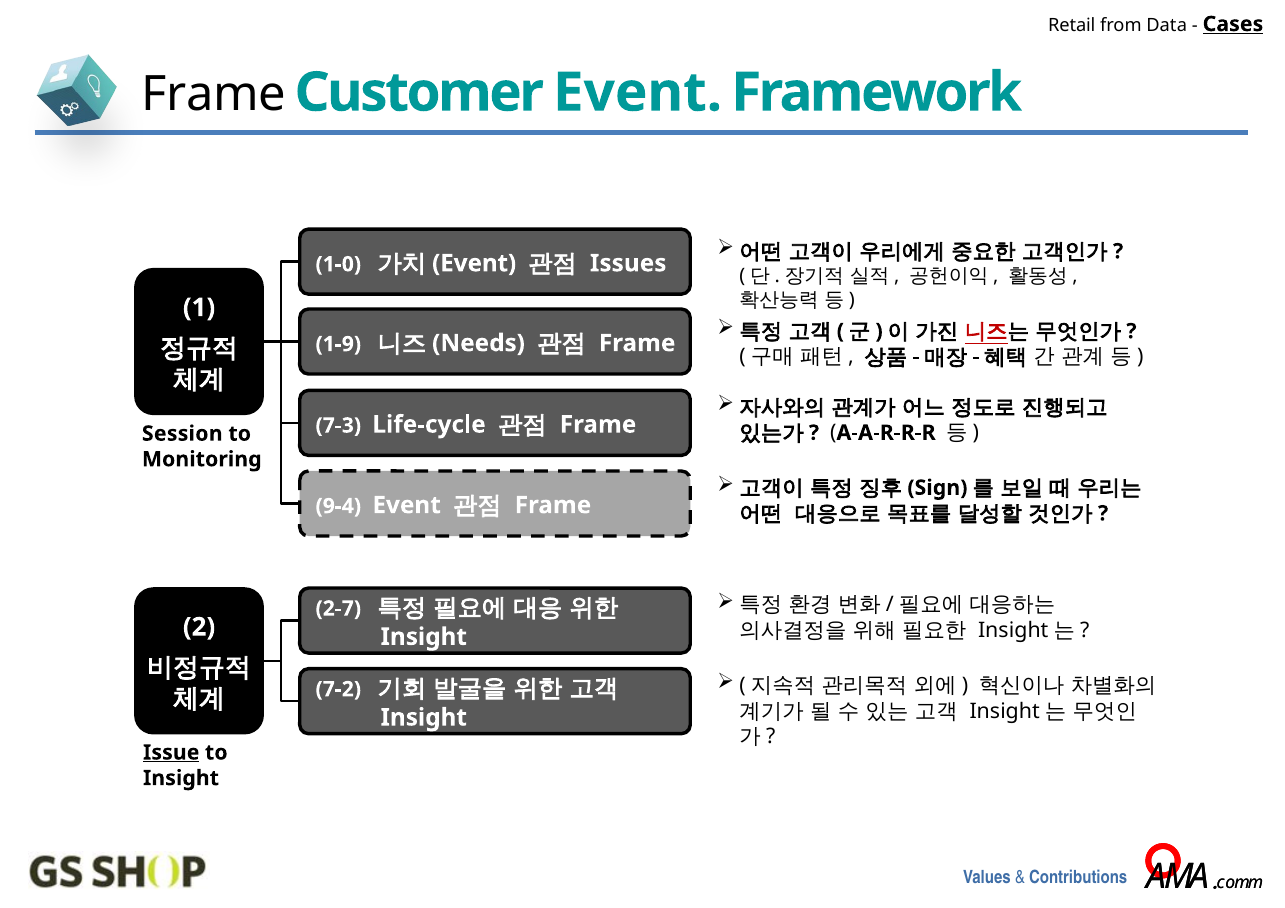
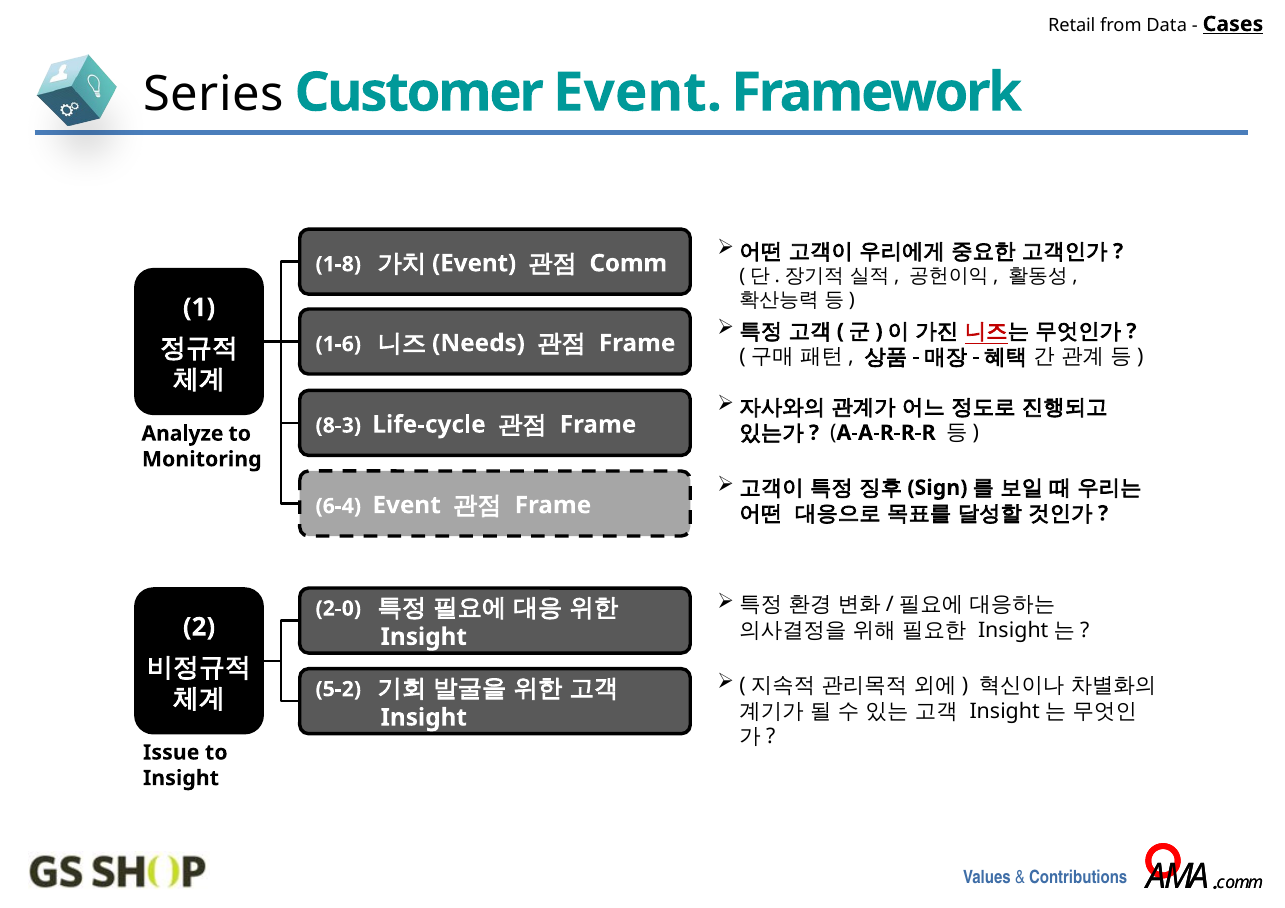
Frame: Frame -> Series (213, 95)
1-0: 1-0 -> 1-8 (338, 264)
Issues: Issues -> Comm (628, 263)
1-9: 1-9 -> 1-6 (338, 344)
7-3: 7-3 -> 8-3 (338, 426)
Session: Session -> Analyze (182, 434)
9-4: 9-4 -> 6-4 (338, 507)
2-7: 2-7 -> 2-0 (338, 609)
7-2: 7-2 -> 5-2 (338, 690)
Issue underline: present -> none (171, 753)
